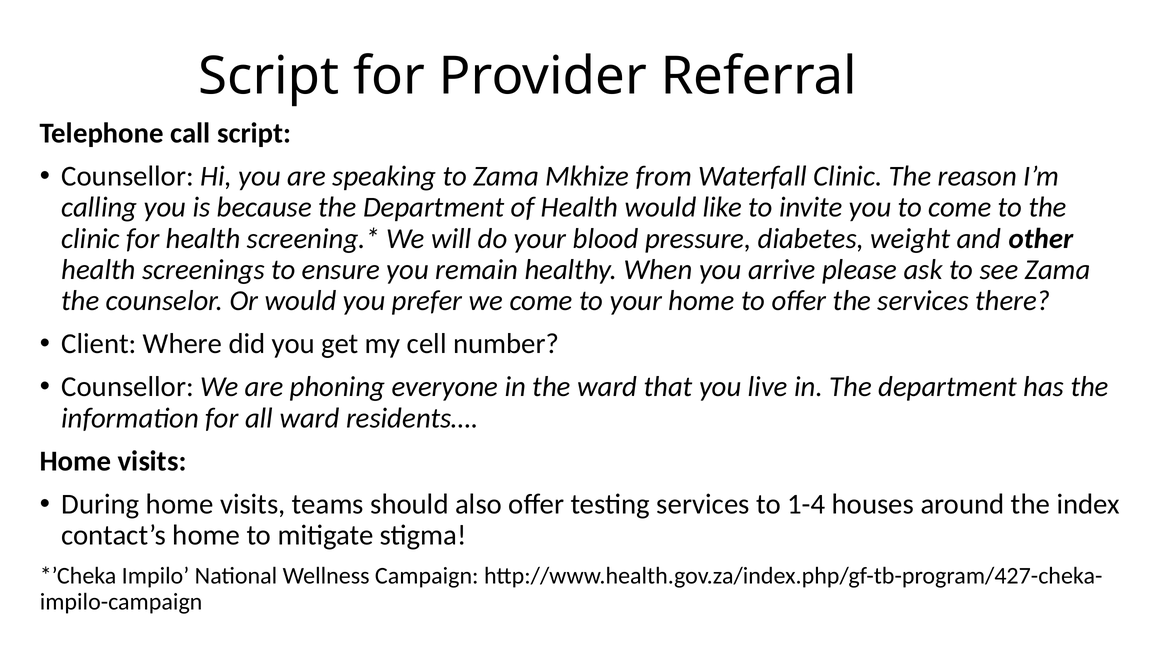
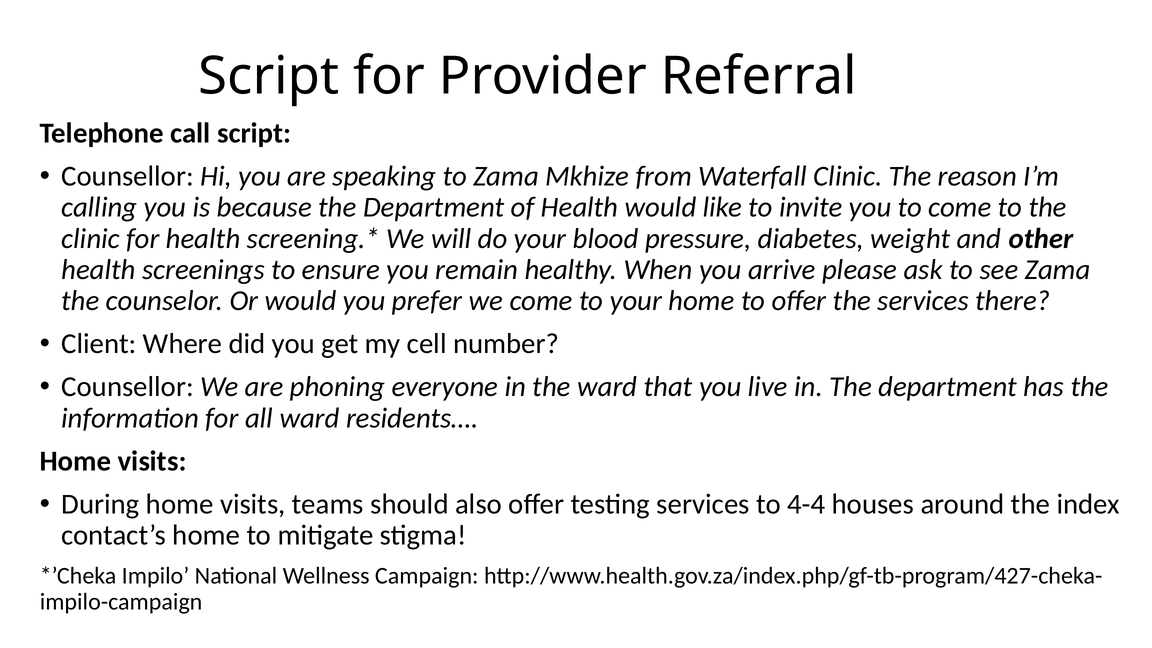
1-4: 1-4 -> 4-4 (806, 504)
